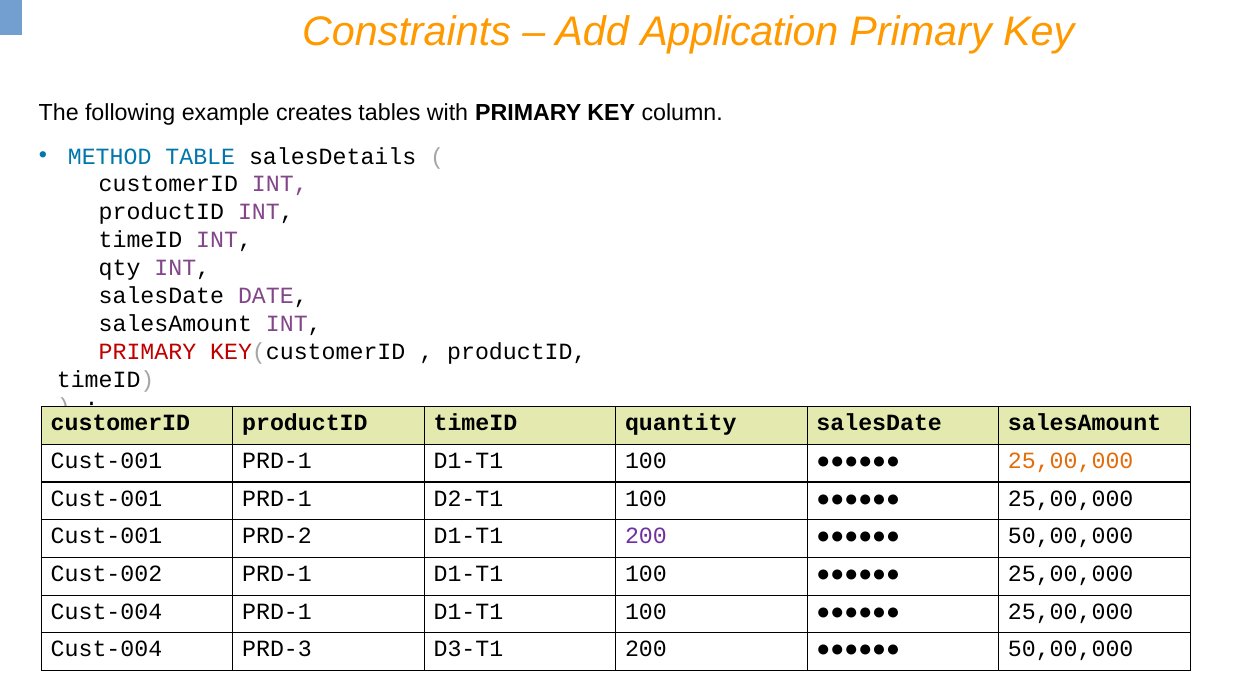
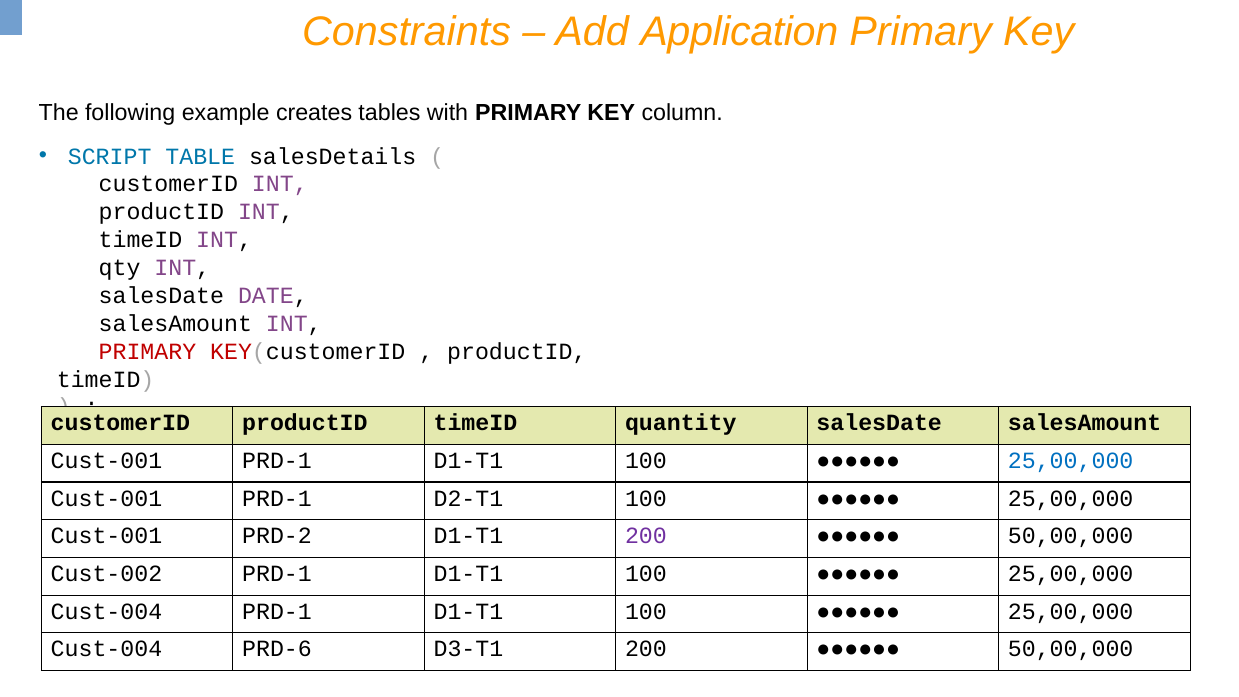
METHOD: METHOD -> SCRIPT (110, 156)
25,00,000 colour: orange -> blue (1071, 461)
PRD-3: PRD-3 -> PRD-6 (277, 649)
